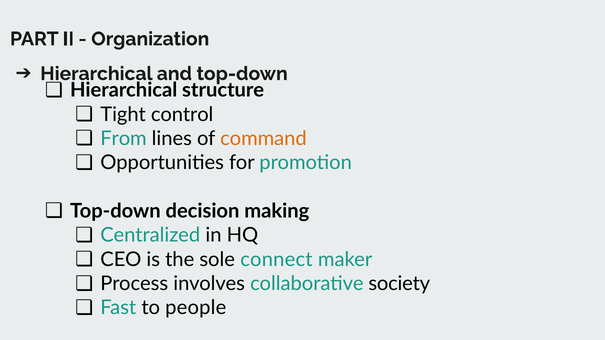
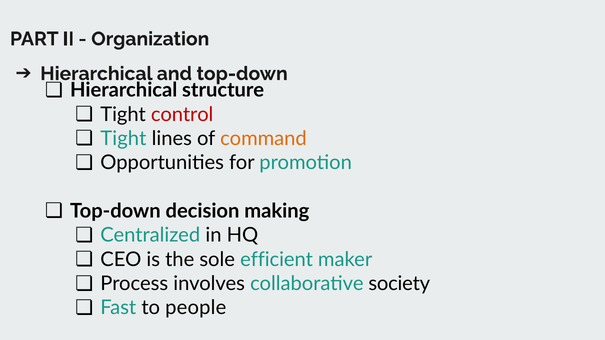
control colour: black -> red (182, 115)
From: From -> Tight (123, 139)
connect: connect -> efficient (277, 260)
